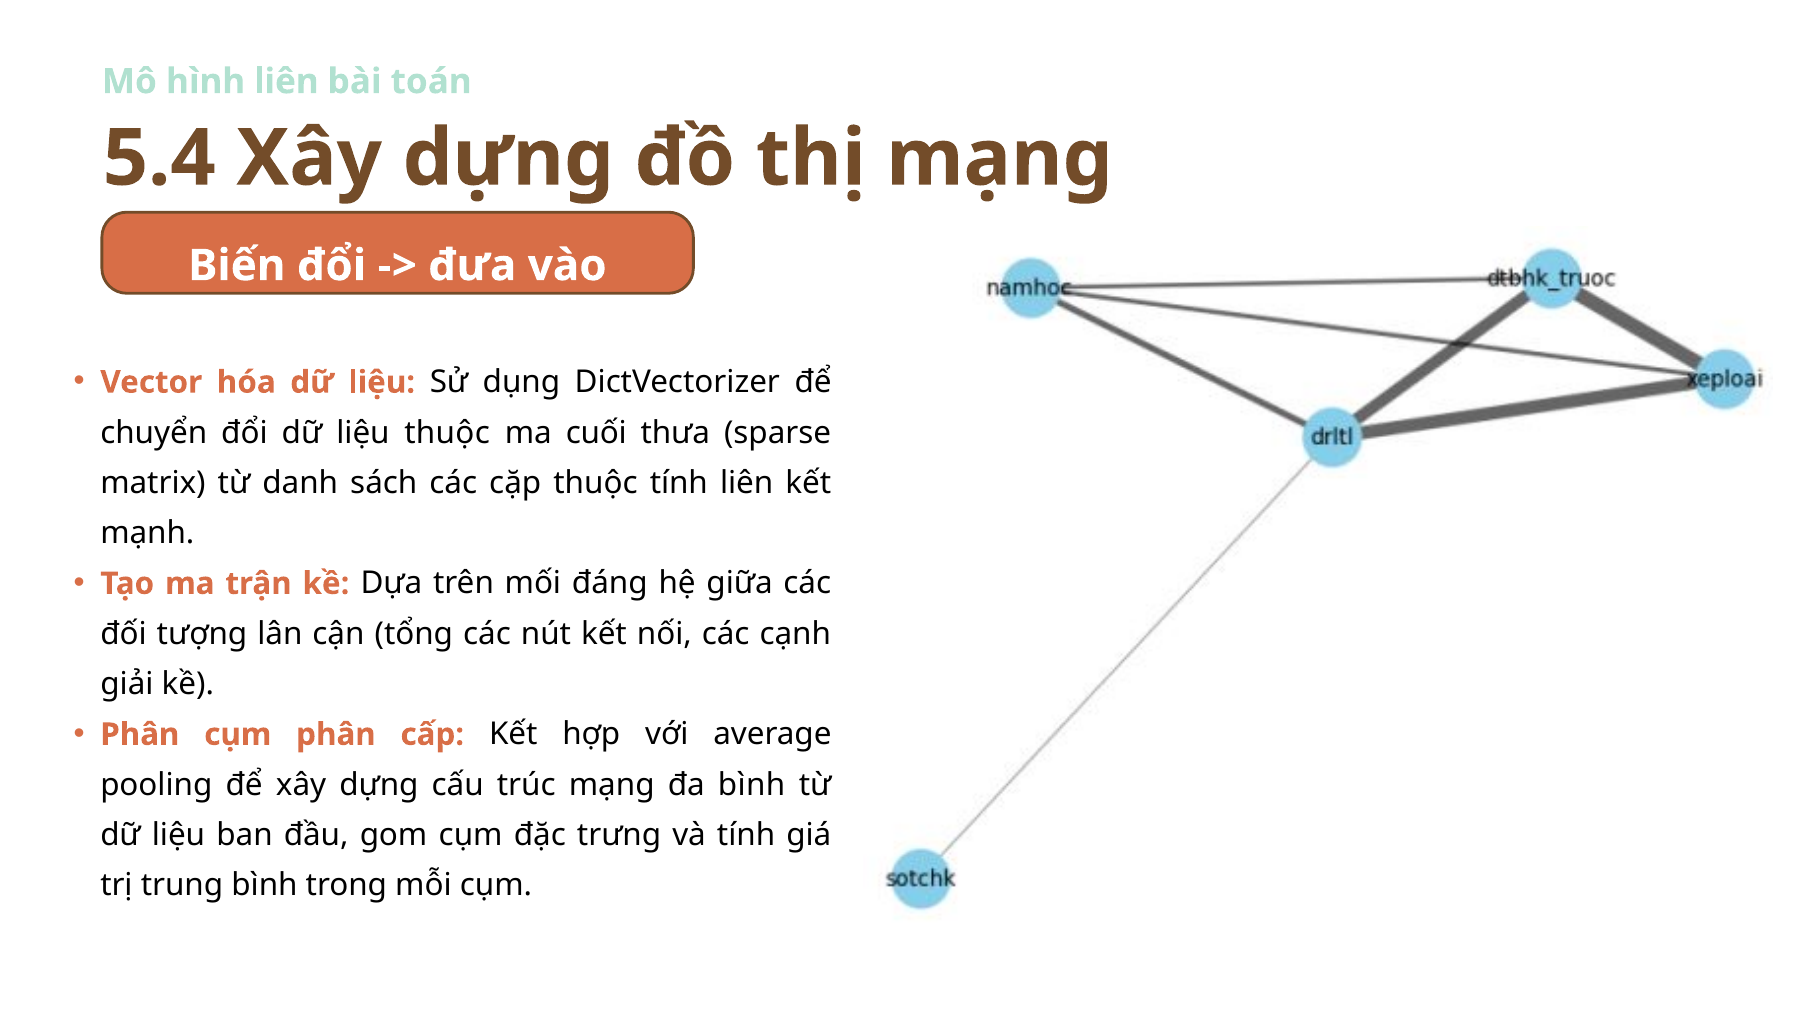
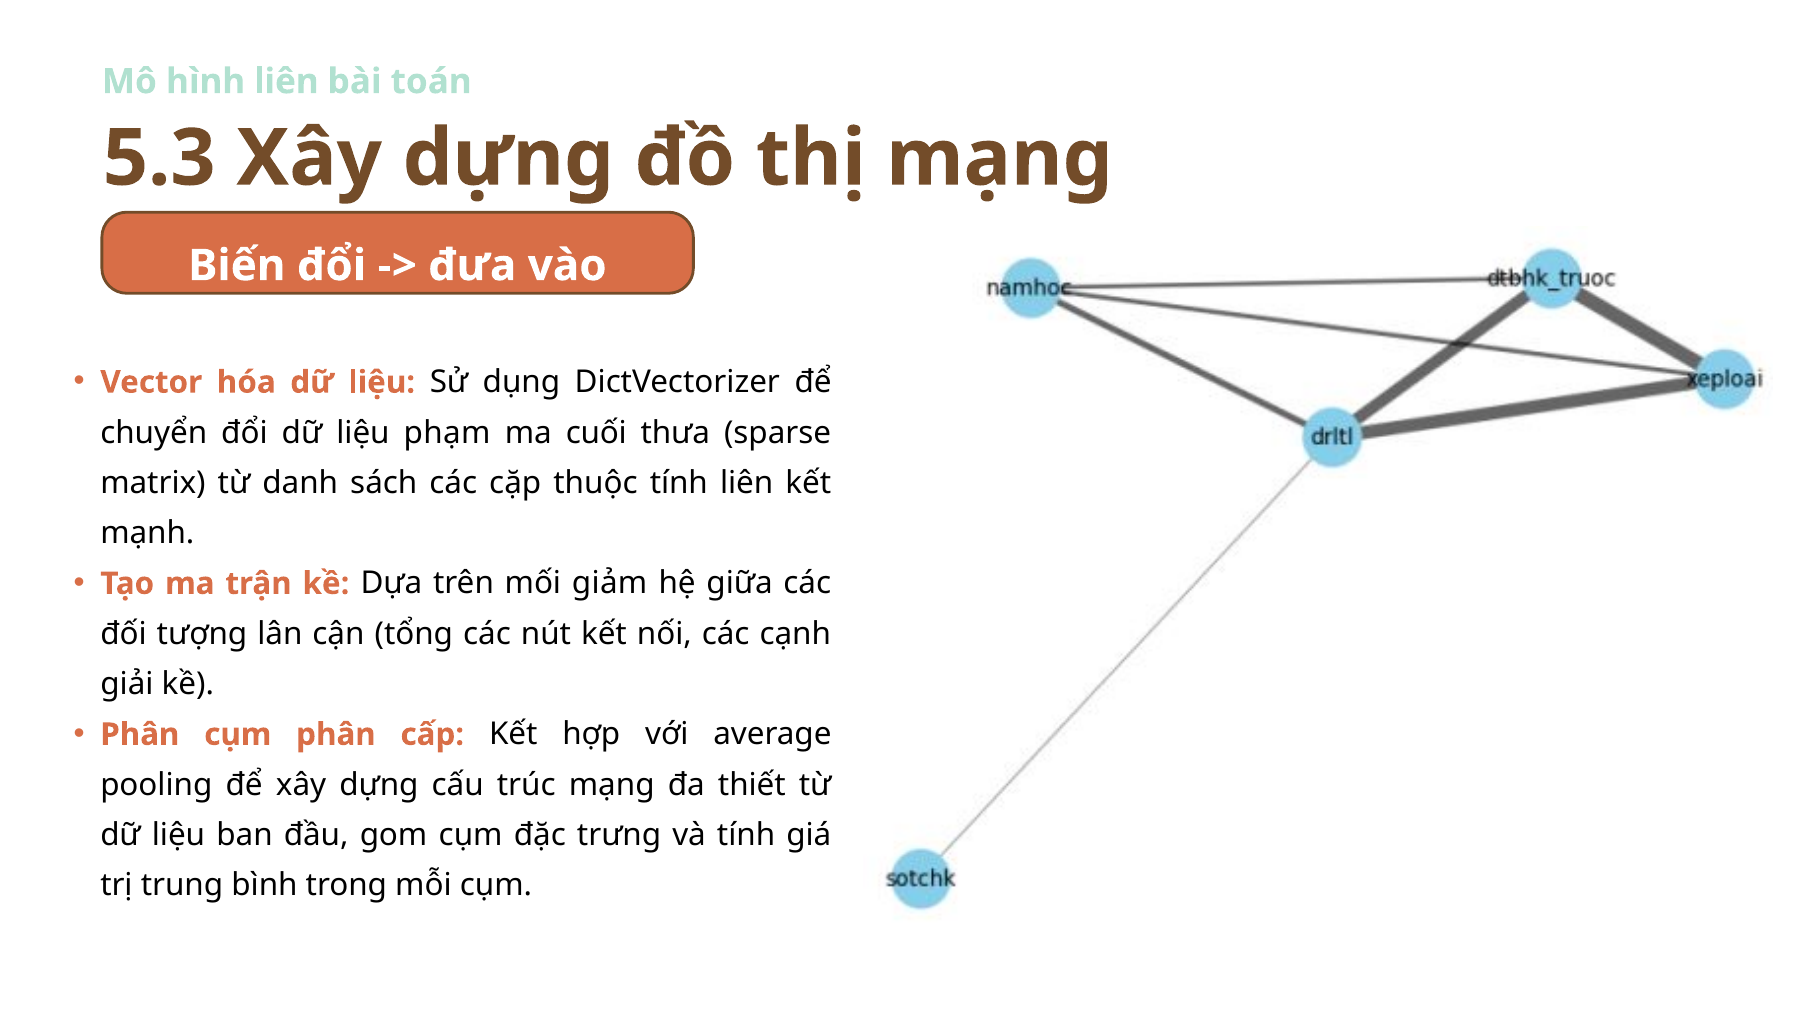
5.4: 5.4 -> 5.3 (159, 159)
liệu thuộc: thuộc -> phạm (447, 432)
đáng: đáng -> giảm (610, 583)
đa bình: bình -> thiết (752, 785)
